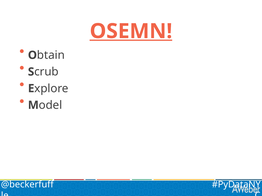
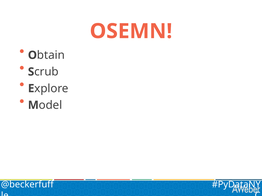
OSEMN underline: present -> none (131, 31)
